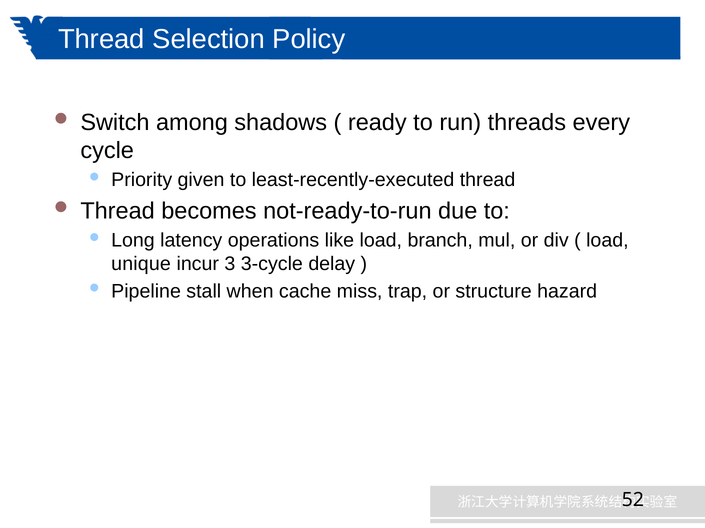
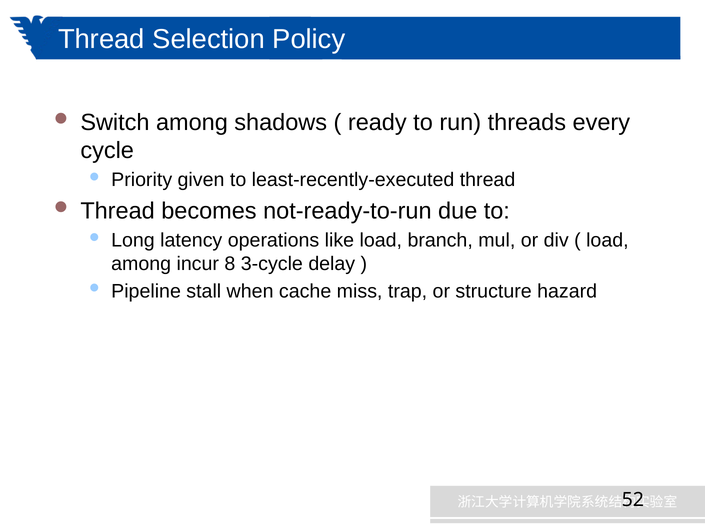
unique: unique -> among (141, 264)
3: 3 -> 8 (230, 264)
